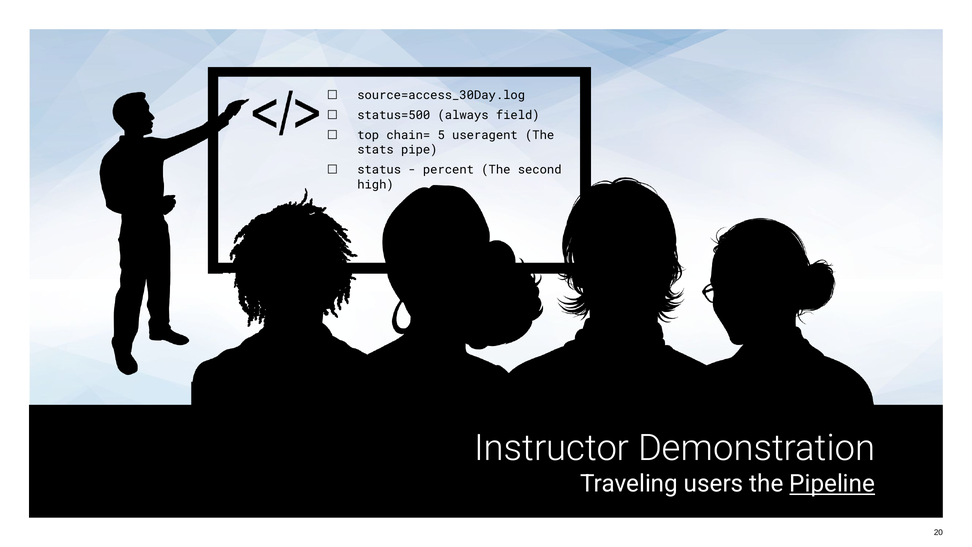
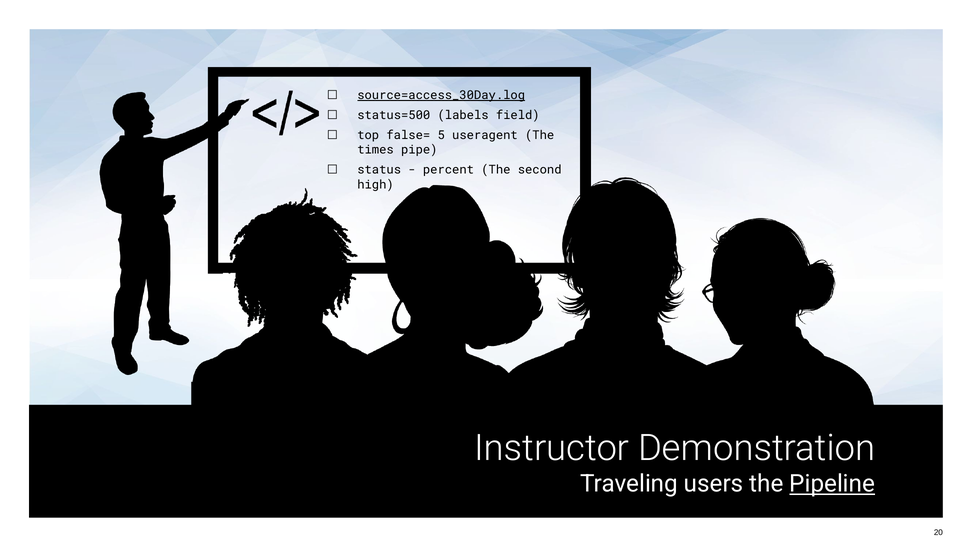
source=access_30Day.log underline: none -> present (441, 95)
always: always -> labels (463, 115)
chain=: chain= -> false= (408, 135)
stats: stats -> times (376, 150)
